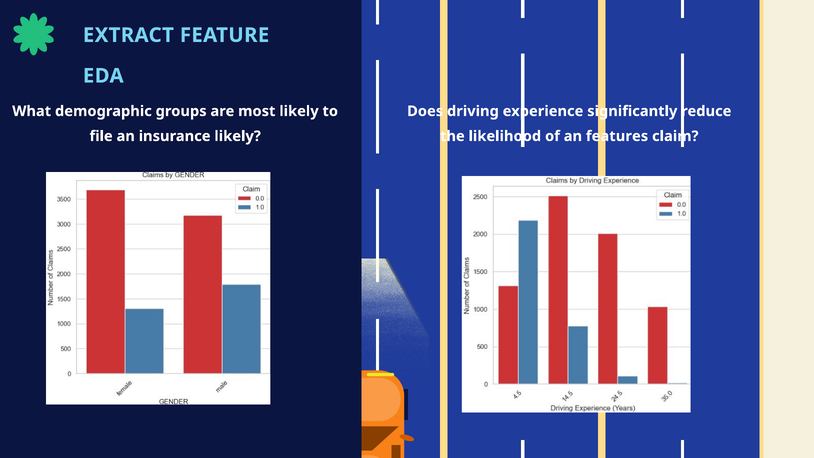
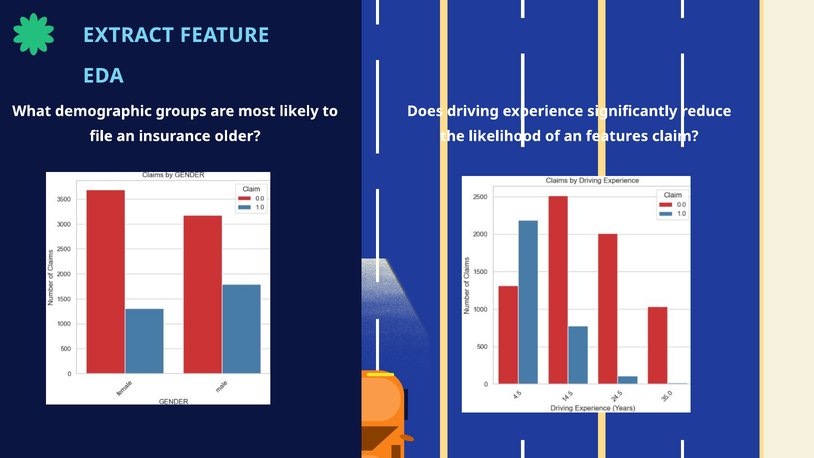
insurance likely: likely -> older (238, 136)
